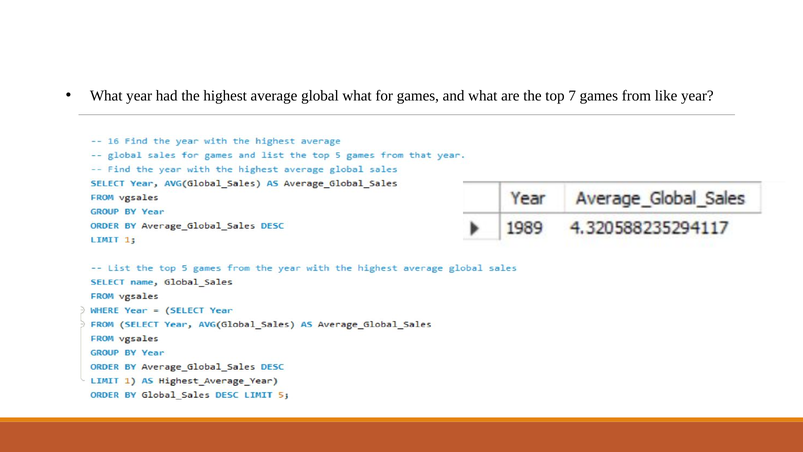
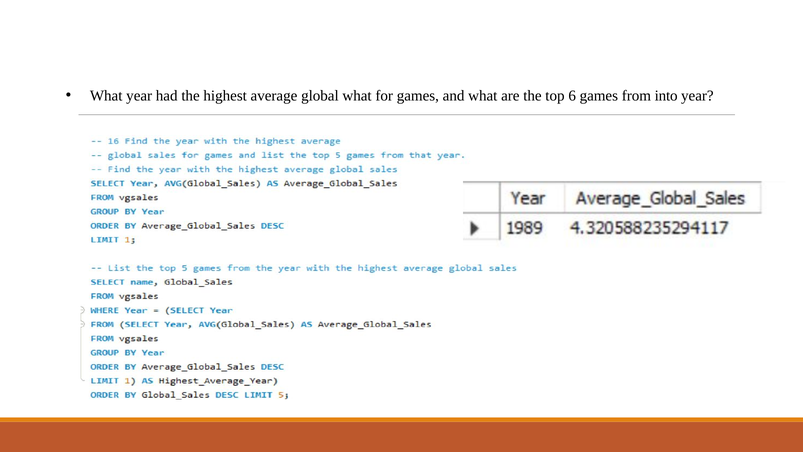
7: 7 -> 6 (572, 96)
like: like -> into (666, 96)
